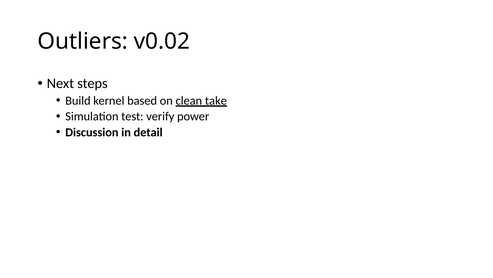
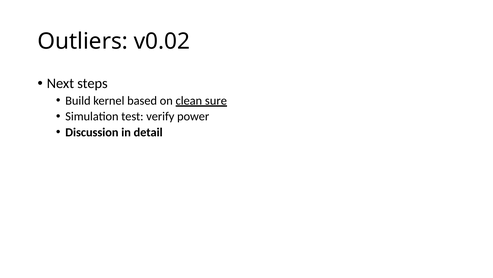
take: take -> sure (216, 100)
